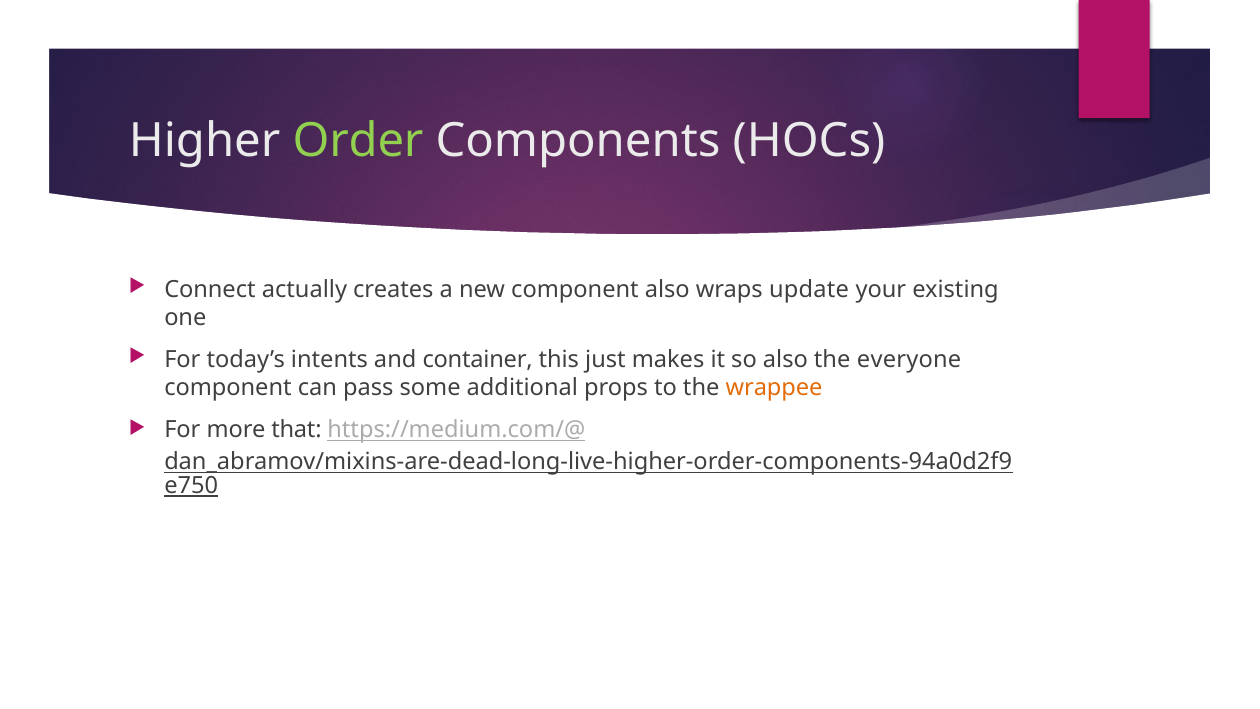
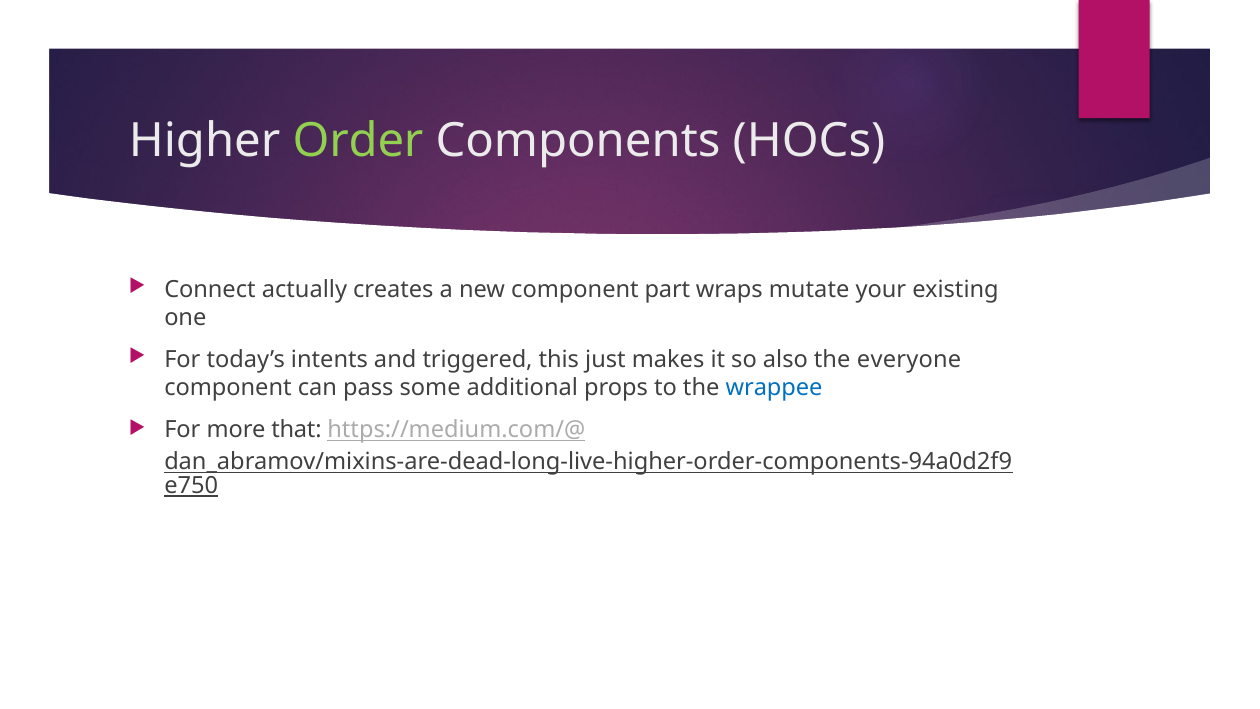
component also: also -> part (667, 290)
update: update -> mutate (809, 290)
container: container -> triggered (478, 359)
wrappee colour: orange -> blue (774, 388)
